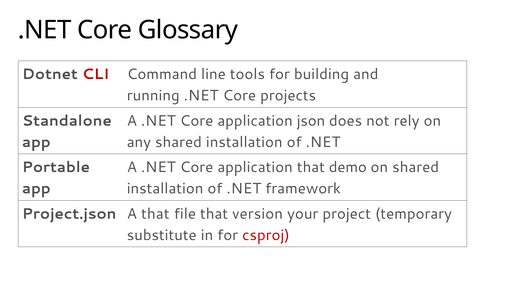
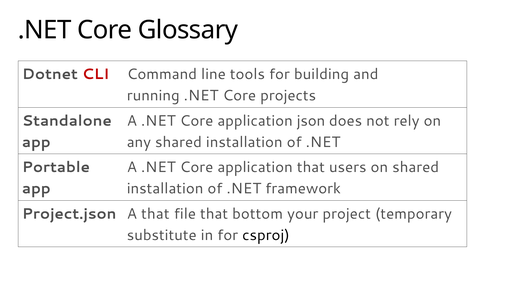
demo: demo -> users (348, 168)
version: version -> bottom (258, 214)
csproj colour: red -> black (266, 235)
